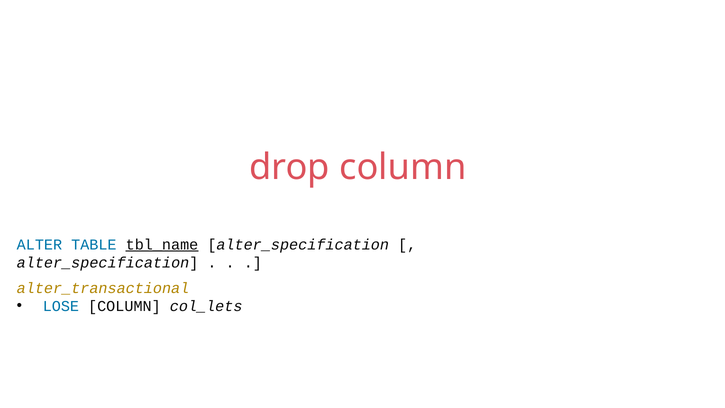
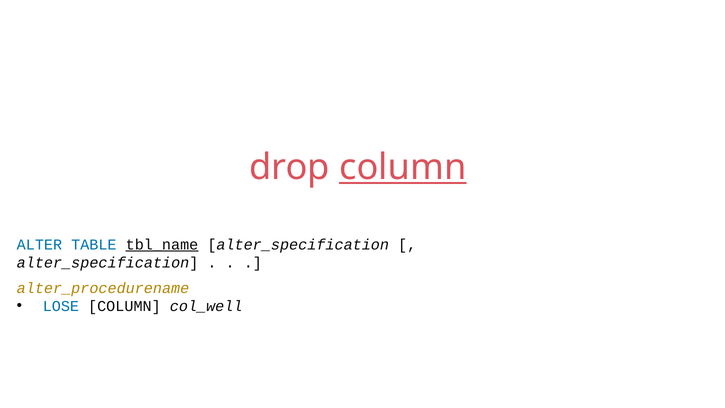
column underline: none -> present (403, 167)
alter_transactional: alter_transactional -> alter_procedurename (103, 288)
col_lets: col_lets -> col_well (206, 306)
